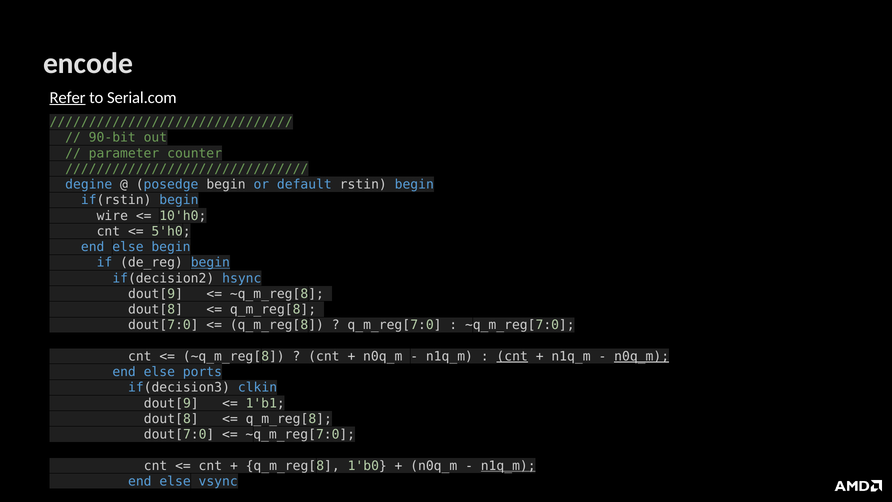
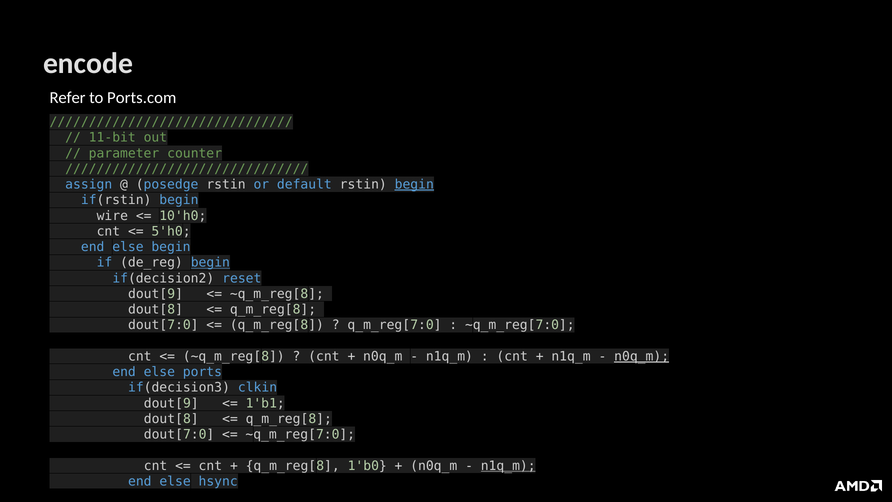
Refer underline: present -> none (68, 97)
Serial.com: Serial.com -> Ports.com (142, 97)
90-bit: 90-bit -> 11-bit (112, 138)
degine: degine -> assign (89, 184)
posedge begin: begin -> rstin (226, 184)
begin underline: none -> present (414, 184)
hsync: hsync -> reset (242, 278)
cnt underline: present -> none (512, 356)
vsync: vsync -> hsync (218, 481)
